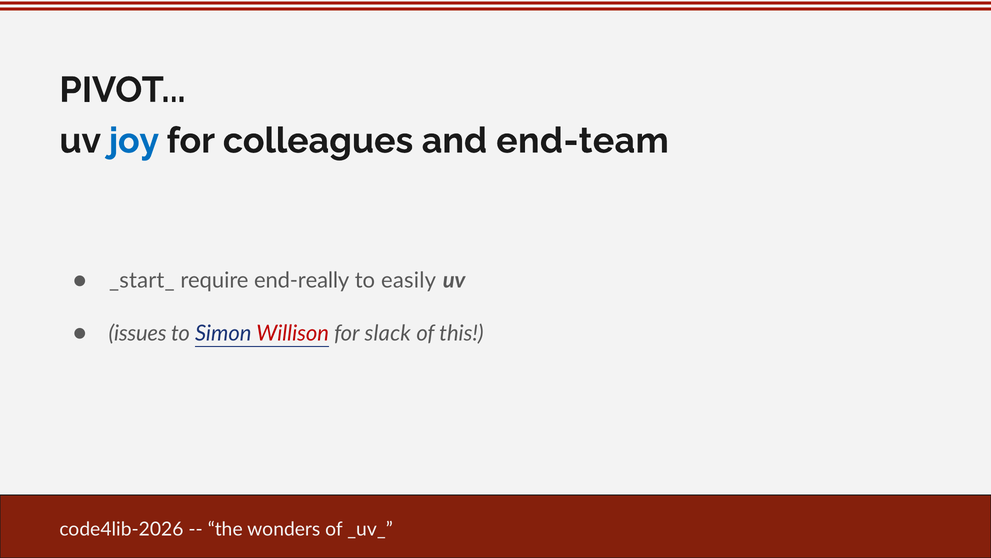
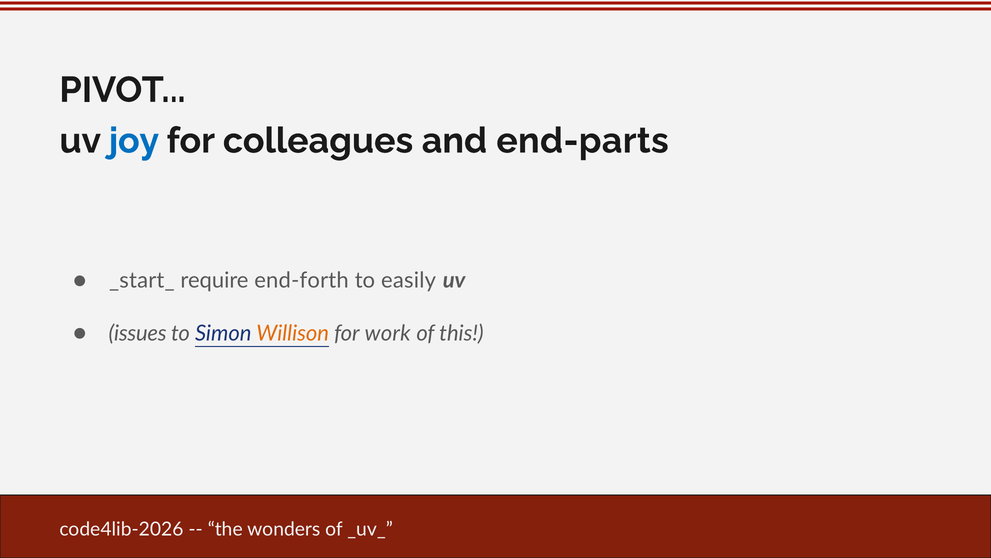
end-team: end-team -> end-parts (582, 141)
end-really: end-really -> end-forth (302, 280)
Willison colour: red -> orange (293, 333)
slack: slack -> work (388, 333)
